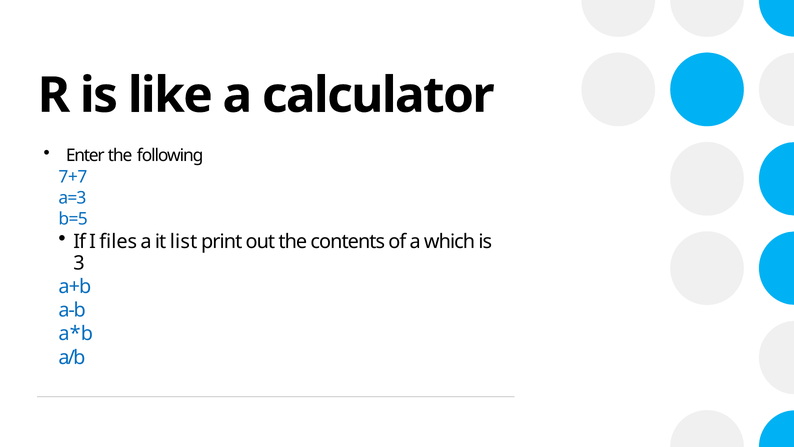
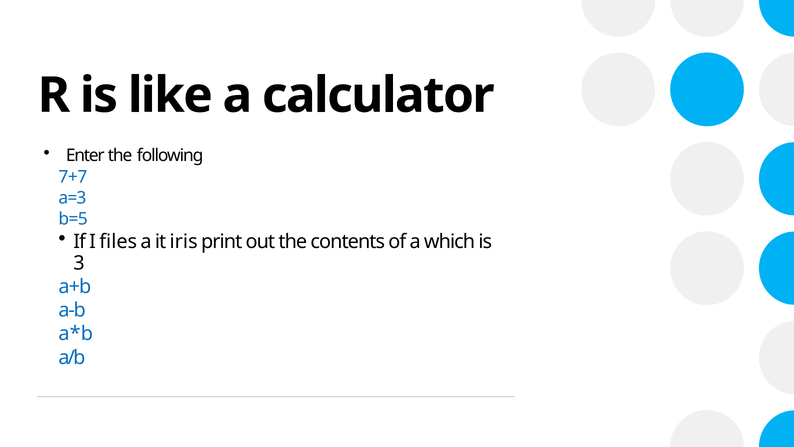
list: list -> iris (184, 241)
